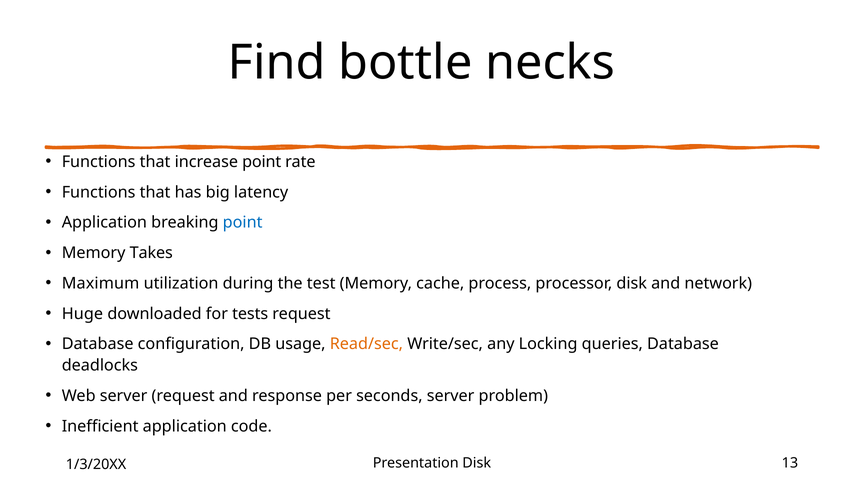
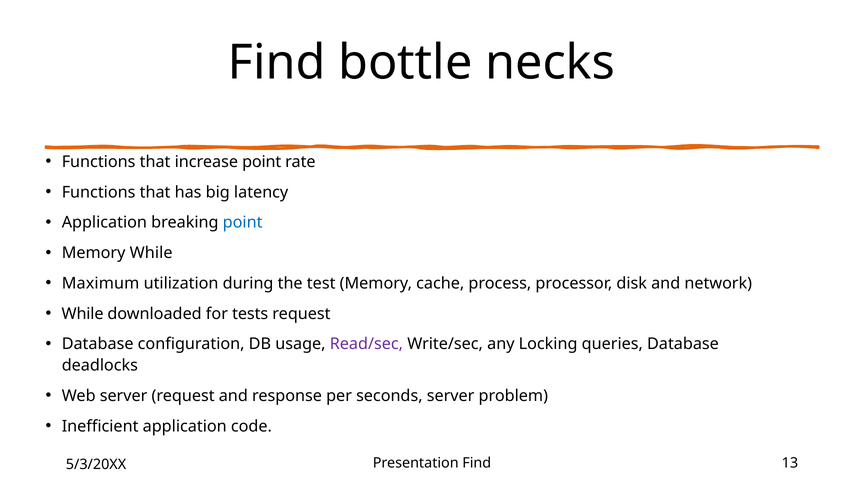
Memory Takes: Takes -> While (151, 253)
Huge: Huge -> While (83, 314)
Read/sec colour: orange -> purple (366, 344)
Presentation Disk: Disk -> Find (477, 463)
1/3/20XX: 1/3/20XX -> 5/3/20XX (96, 464)
